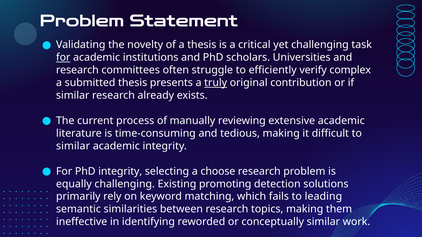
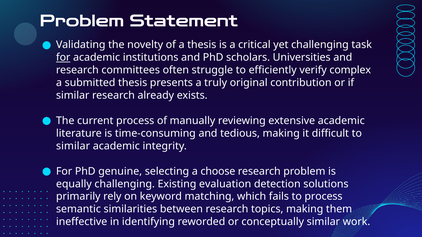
truly underline: present -> none (216, 83)
PhD integrity: integrity -> genuine (120, 171)
promoting: promoting -> evaluation (225, 184)
to leading: leading -> process (324, 197)
